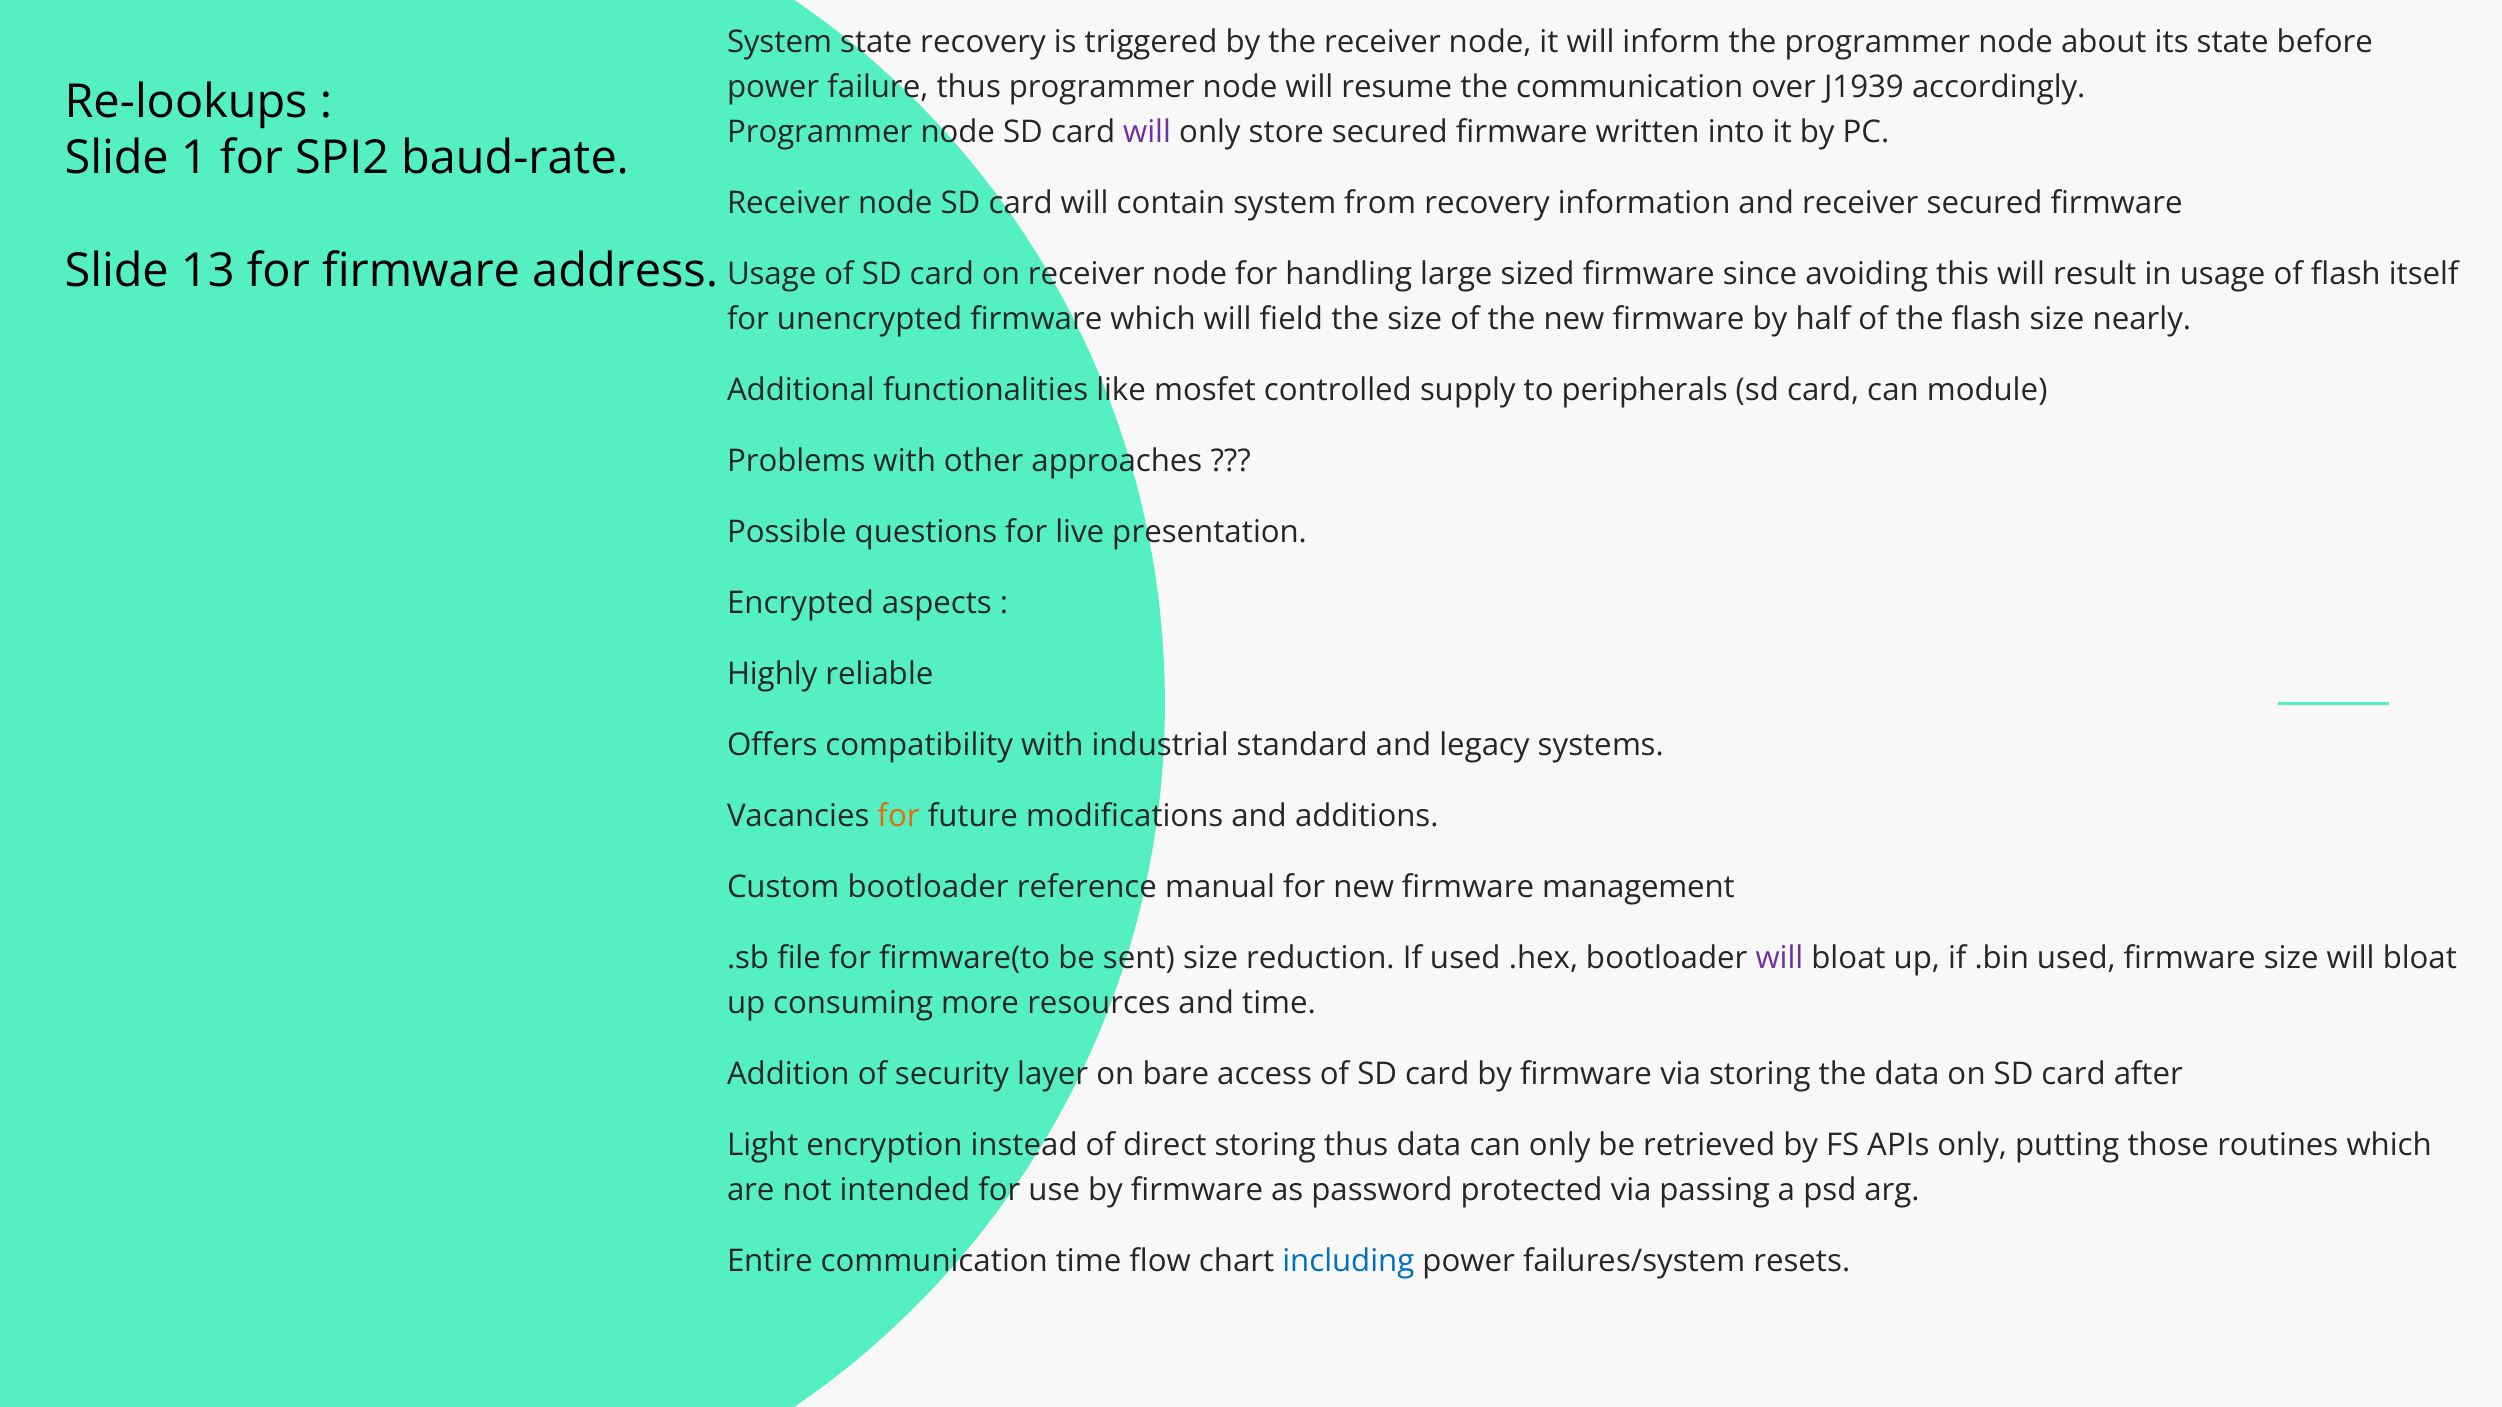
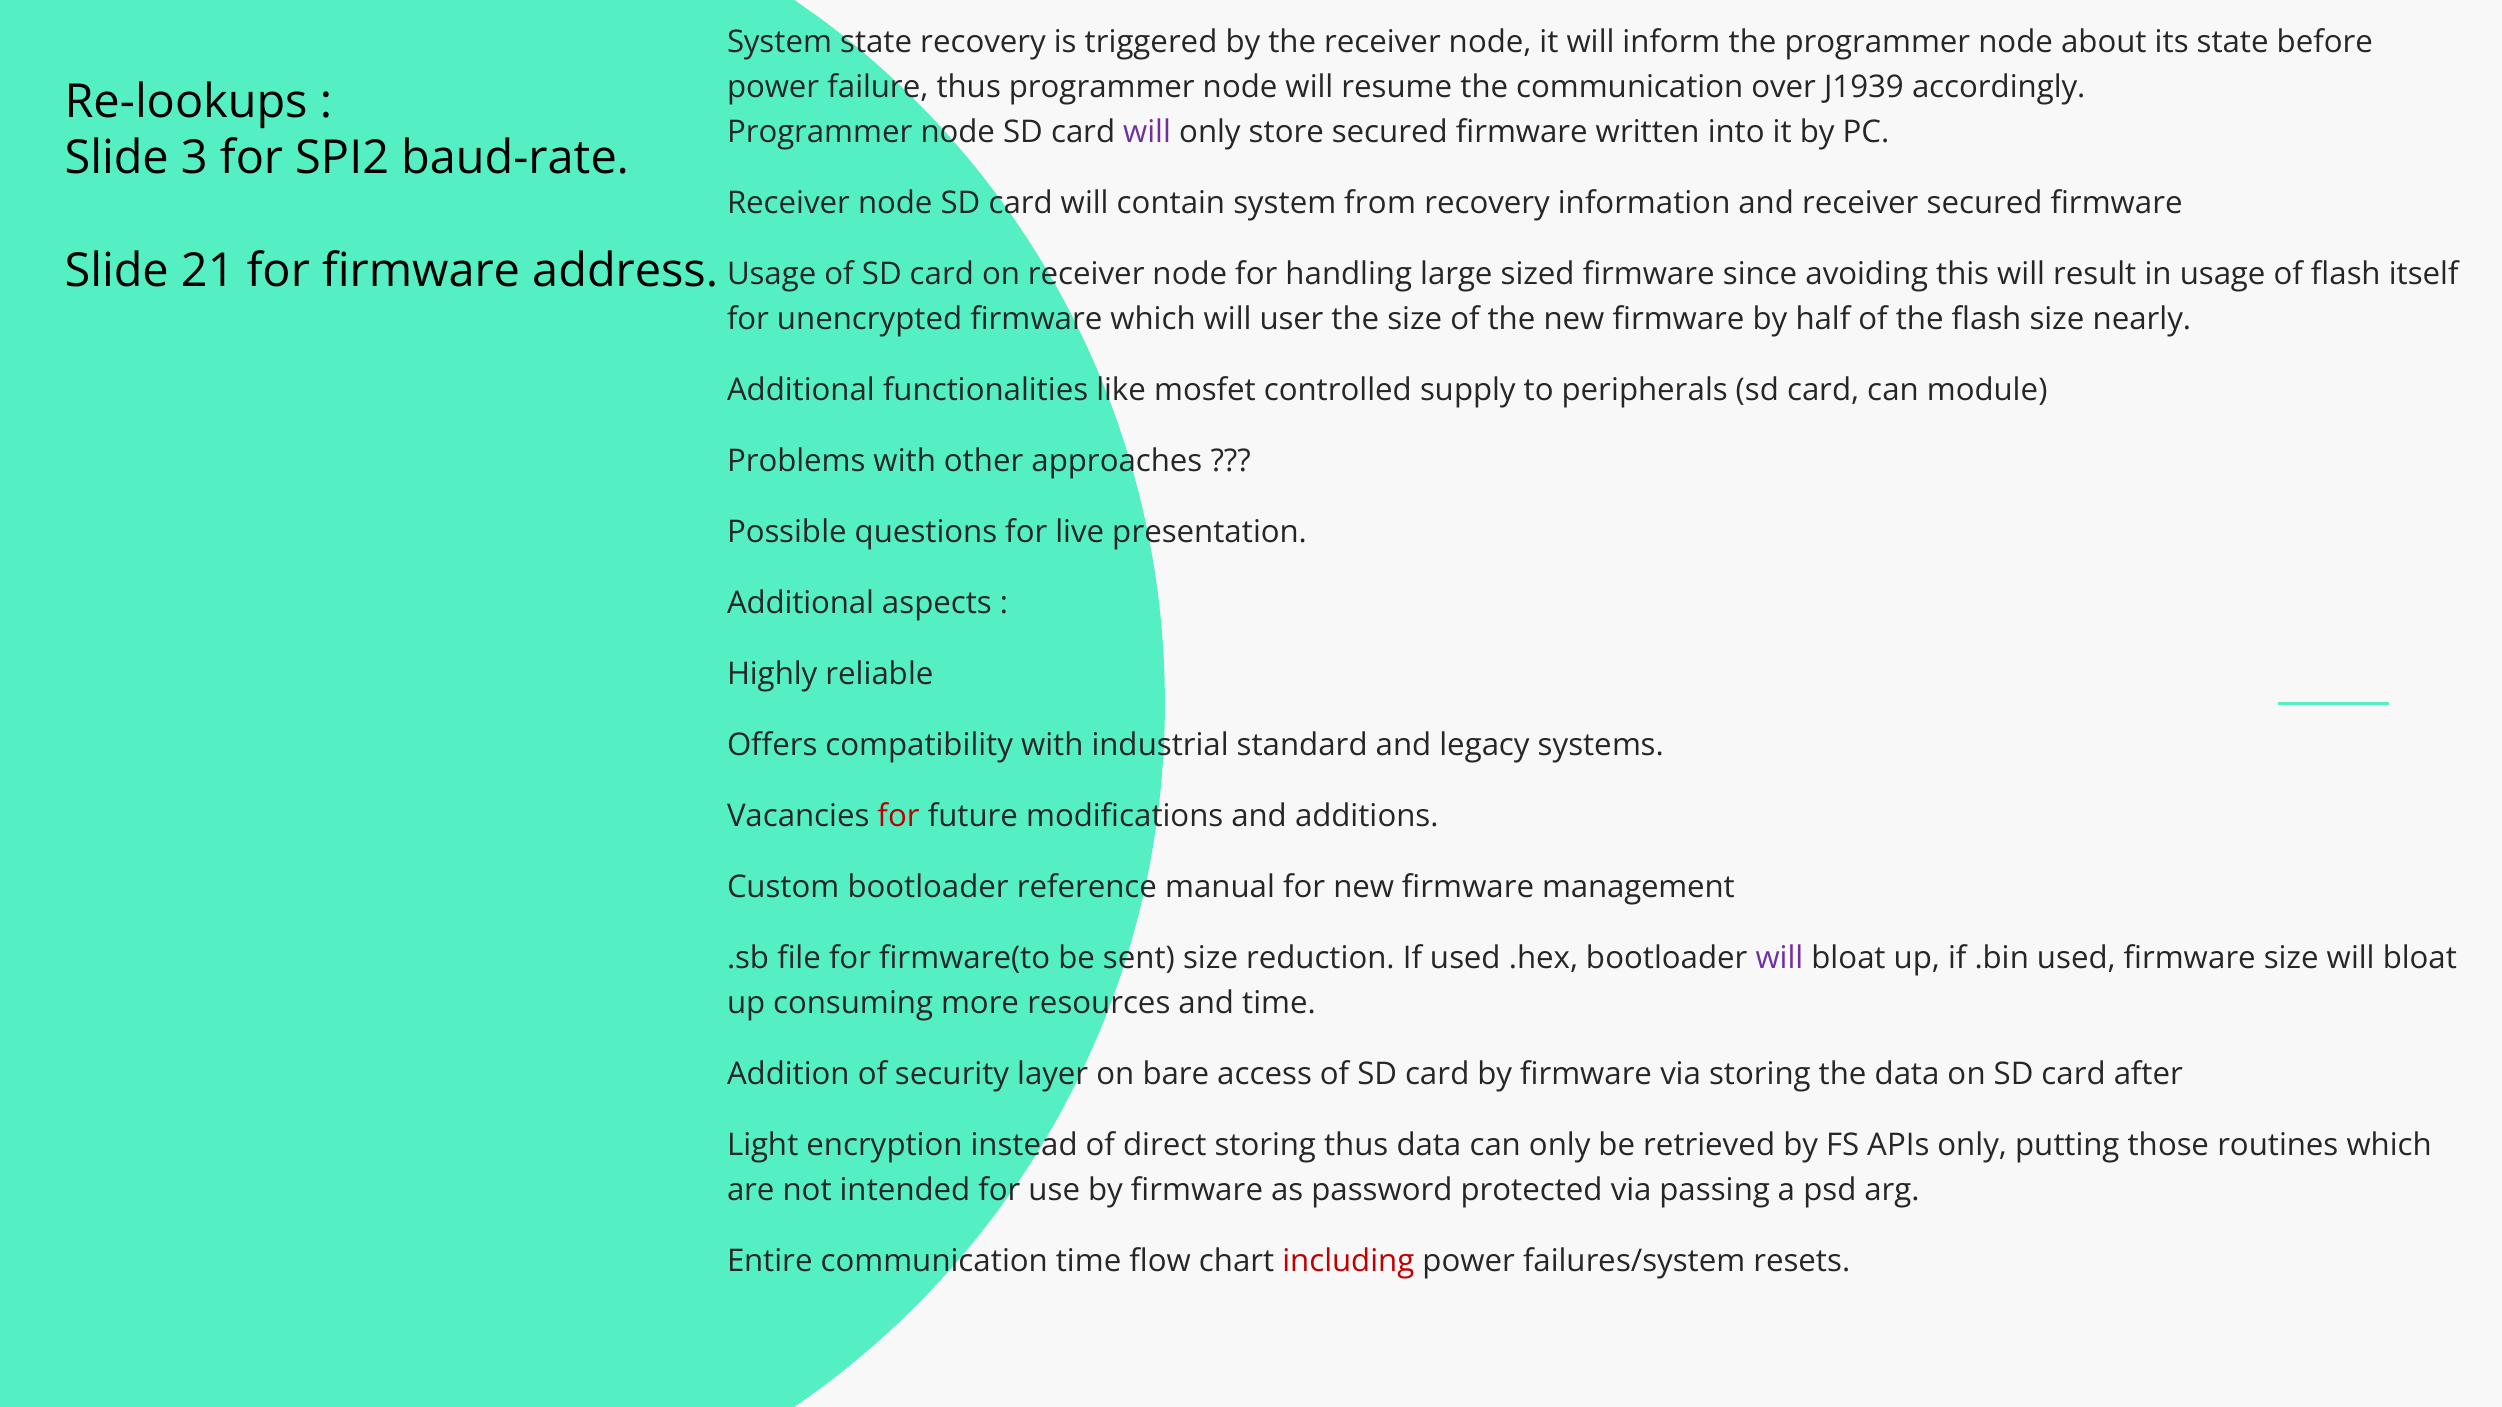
1: 1 -> 3 (194, 158)
13: 13 -> 21 (208, 271)
field: field -> user (1291, 319)
Encrypted: Encrypted -> Additional (801, 603)
for colour: orange -> red (899, 817)
including colour: blue -> red (1348, 1262)
